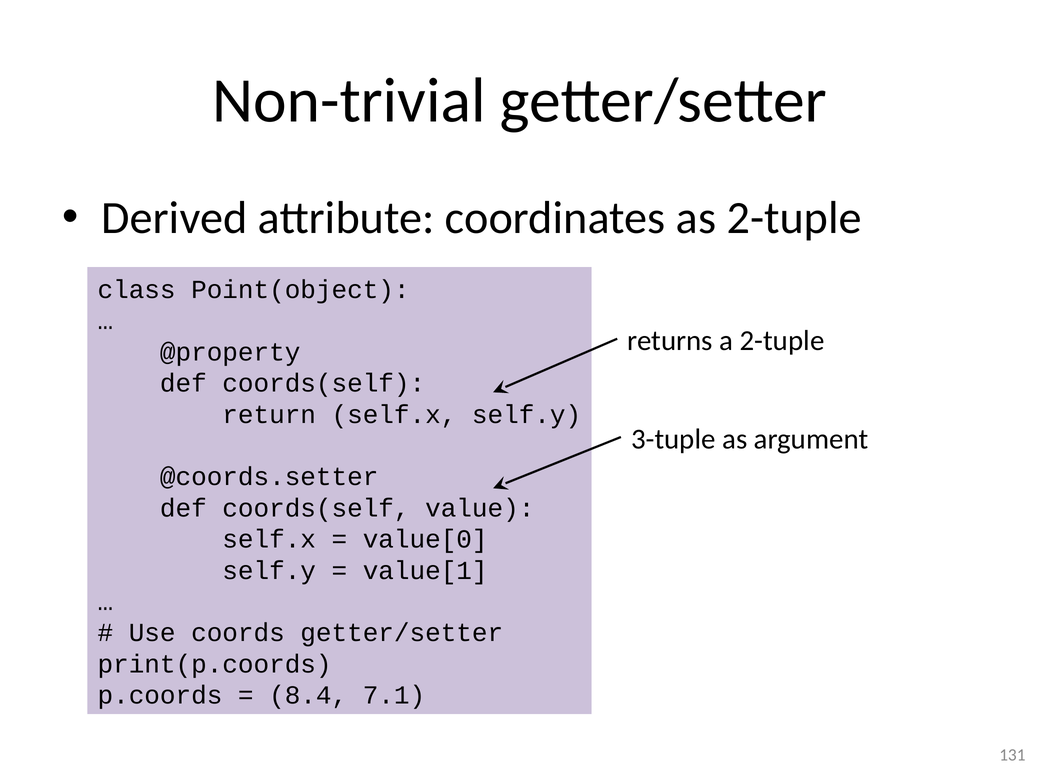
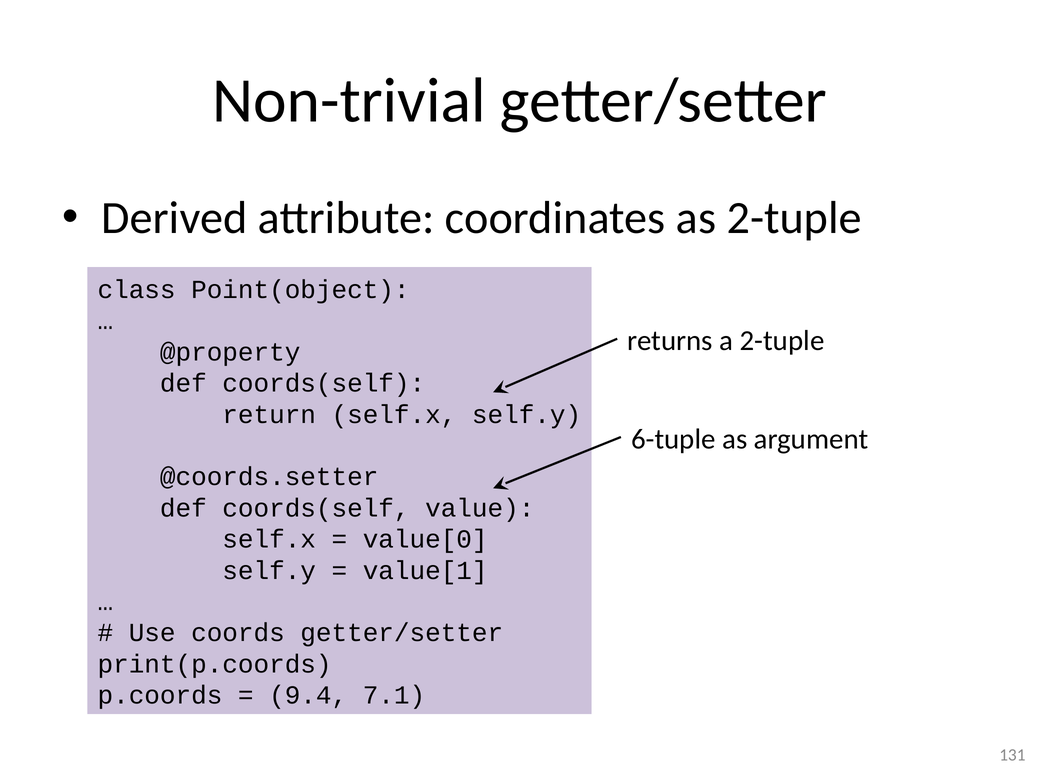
3-tuple: 3-tuple -> 6-tuple (673, 439)
8.4: 8.4 -> 9.4 (308, 695)
